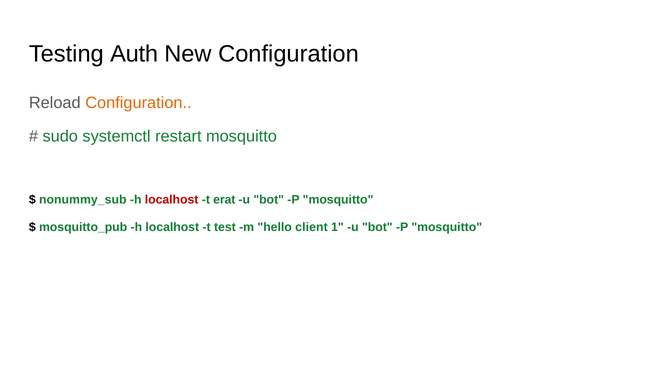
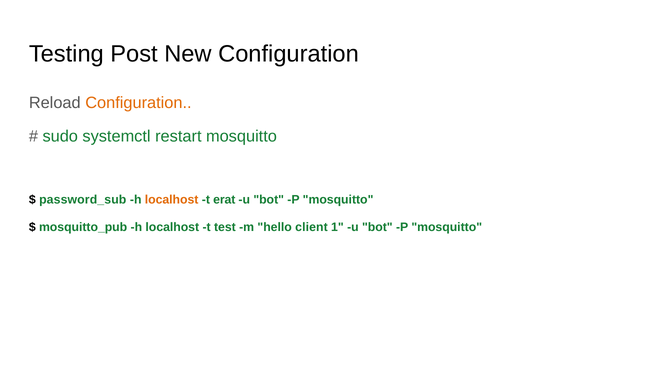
Auth: Auth -> Post (134, 54)
nonummy_sub: nonummy_sub -> password_sub (83, 200)
localhost colour: red -> orange (172, 200)
